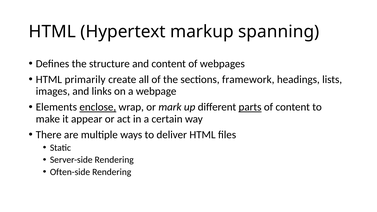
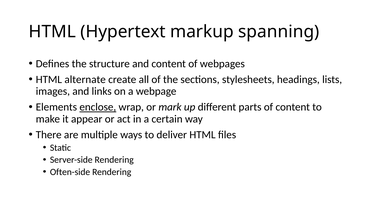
primarily: primarily -> alternate (85, 80)
framework: framework -> stylesheets (248, 80)
parts underline: present -> none (250, 107)
